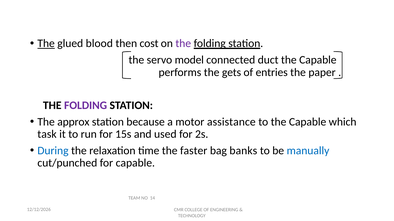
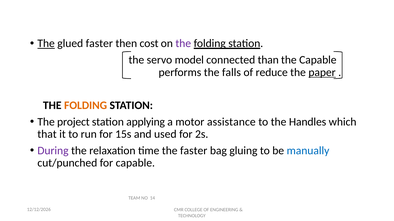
glued blood: blood -> faster (99, 44)
duct: duct -> than (268, 60)
gets: gets -> falls (231, 73)
entries: entries -> reduce (272, 73)
paper underline: none -> present (322, 73)
FOLDING colour: purple -> orange (86, 106)
approx: approx -> project (73, 122)
because: because -> applying (146, 122)
to the Capable: Capable -> Handles (308, 122)
task: task -> that (47, 134)
During colour: blue -> purple (53, 151)
banks: banks -> gluing (243, 151)
